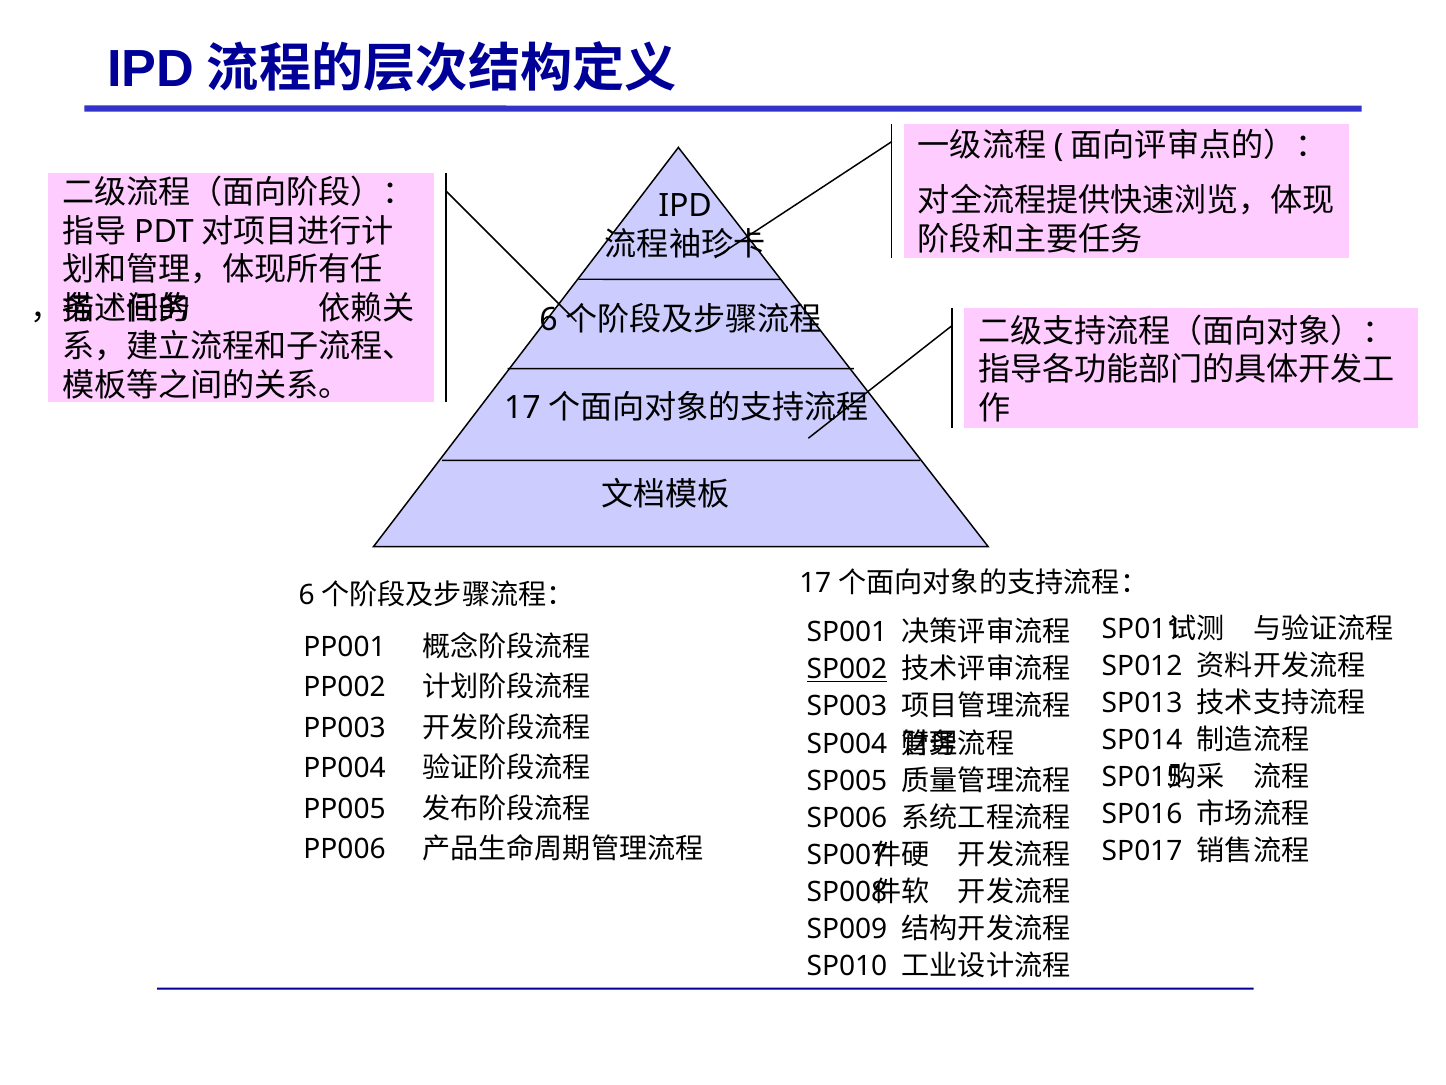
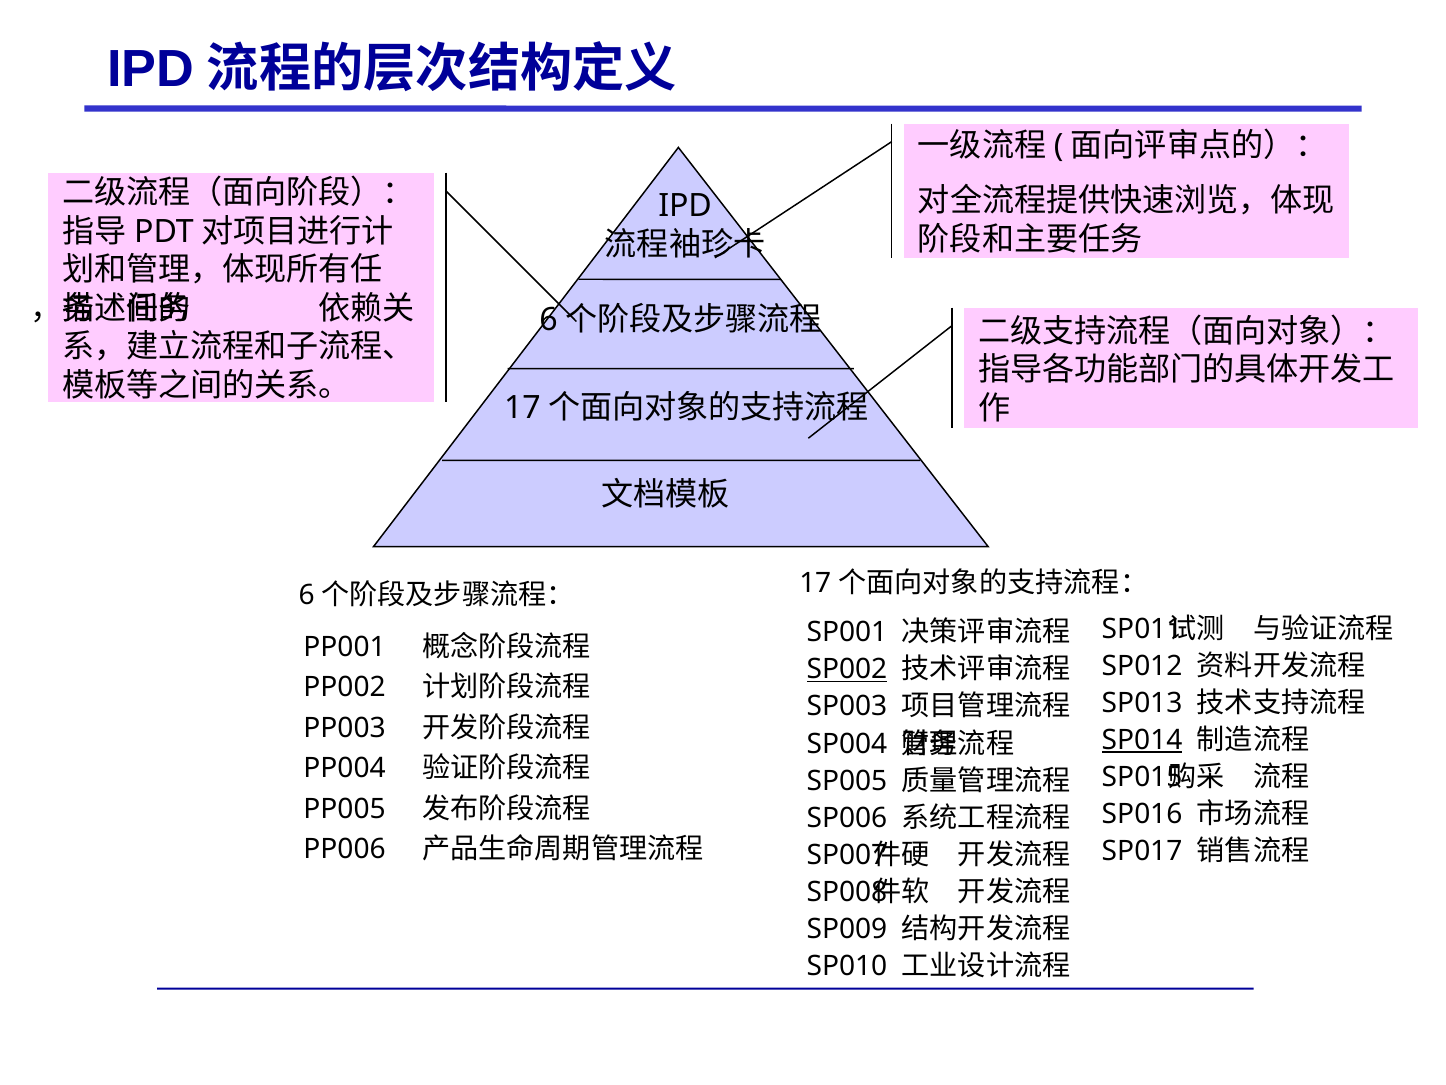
SP014 underline: none -> present (1142, 740)
